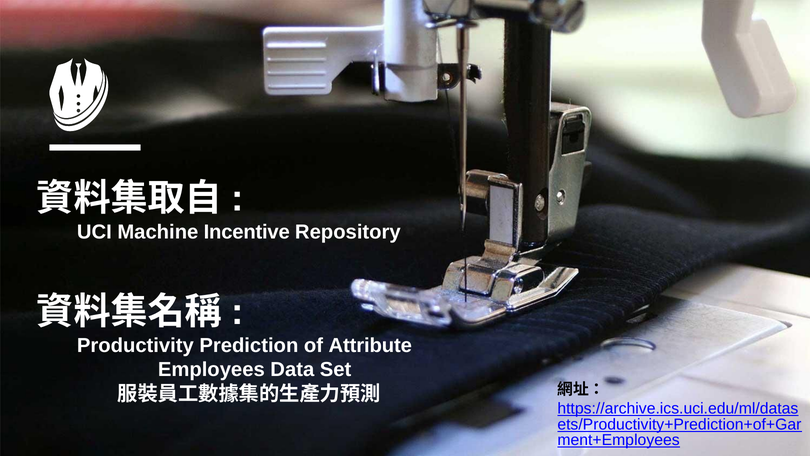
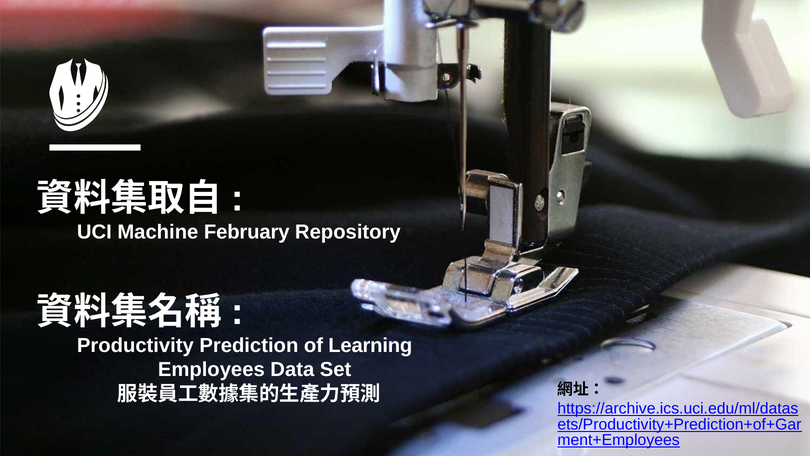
Incentive: Incentive -> February (247, 232)
Attribute: Attribute -> Learning (370, 345)
